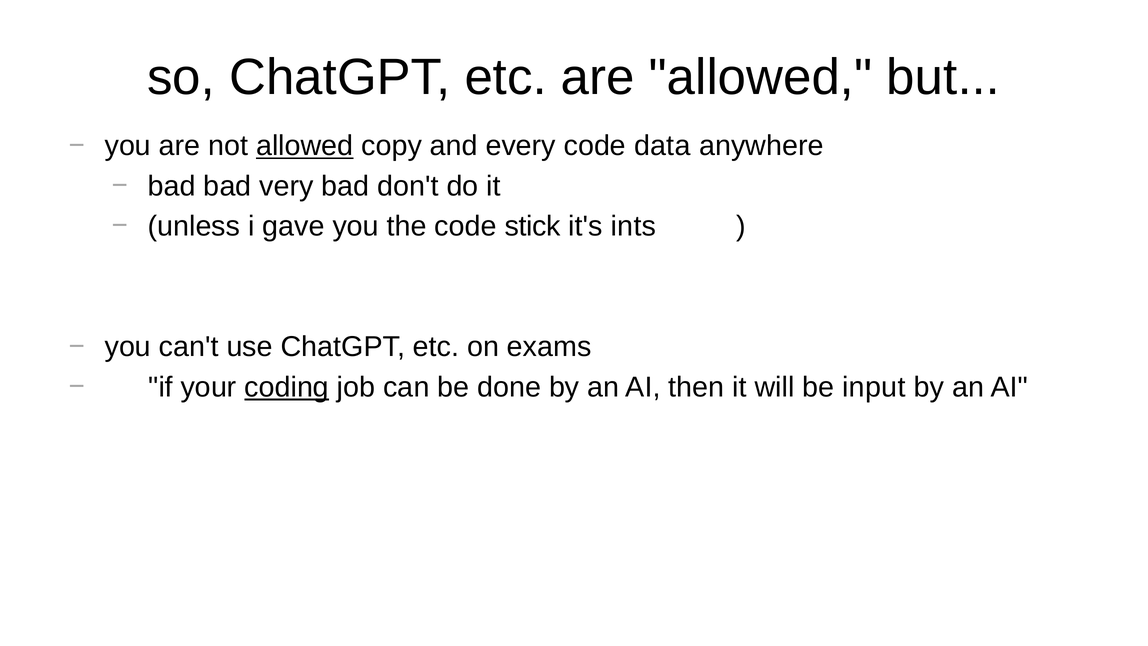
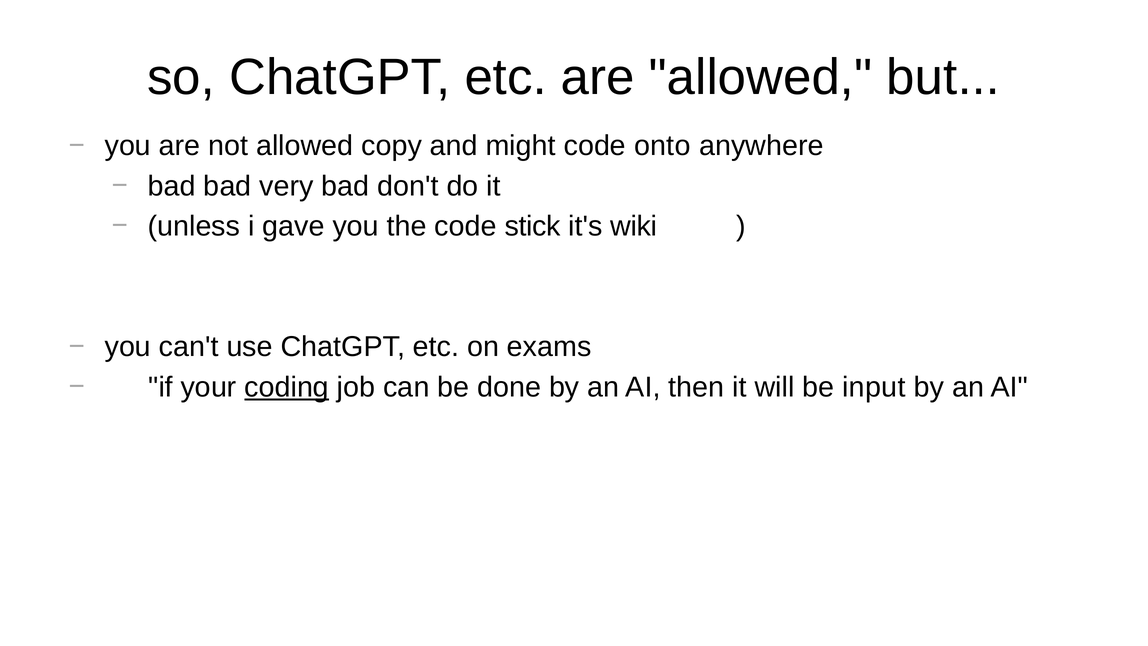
allowed underline: present -> none (305, 146)
every: every -> might (521, 146)
data: data -> onto (662, 146)
ints: ints -> wiki (634, 226)
